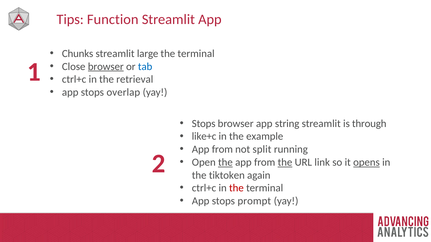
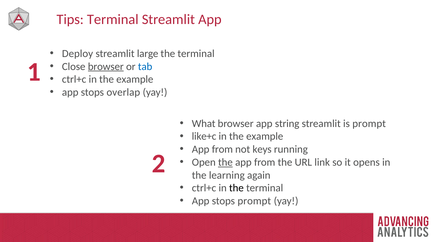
Function: Function -> Terminal (113, 19)
Chunks: Chunks -> Deploy (78, 54)
ctrl+c in the retrieval: retrieval -> example (135, 80)
Stops: Stops -> What (204, 124)
is through: through -> prompt (369, 124)
split: split -> keys (262, 150)
the underline: present -> none (285, 163)
opens underline: present -> none (366, 163)
tiktoken: tiktoken -> learning (227, 175)
the colour: red -> black (236, 188)
